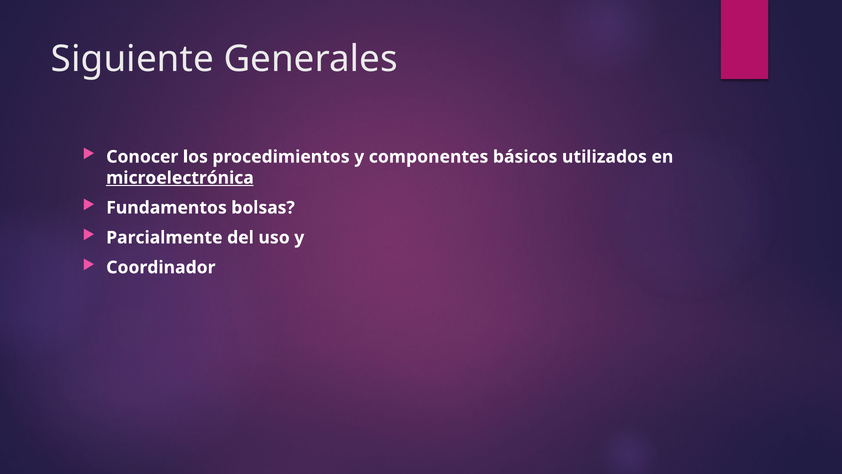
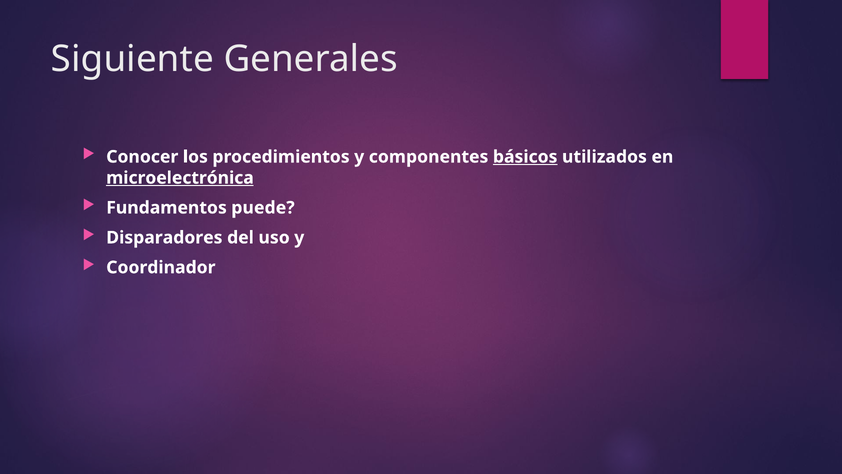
básicos underline: none -> present (525, 157)
bolsas: bolsas -> puede (263, 208)
Parcialmente: Parcialmente -> Disparadores (164, 237)
